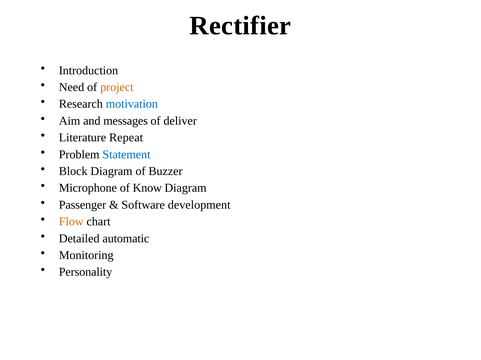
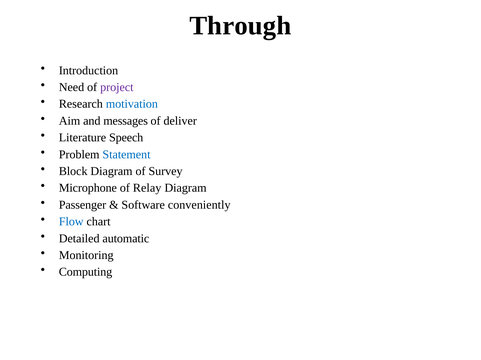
Rectifier: Rectifier -> Through (240, 26)
project colour: orange -> purple (117, 87)
Repeat: Repeat -> Speech (126, 138)
Buzzer: Buzzer -> Survey (166, 172)
Know: Know -> Relay (147, 188)
development: development -> conveniently (199, 205)
Flow colour: orange -> blue (71, 222)
Personality: Personality -> Computing (86, 273)
